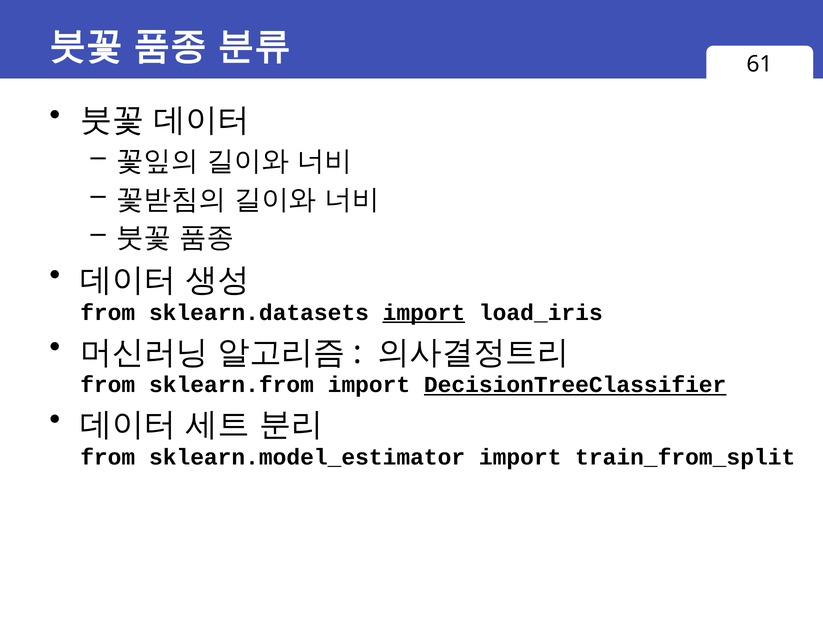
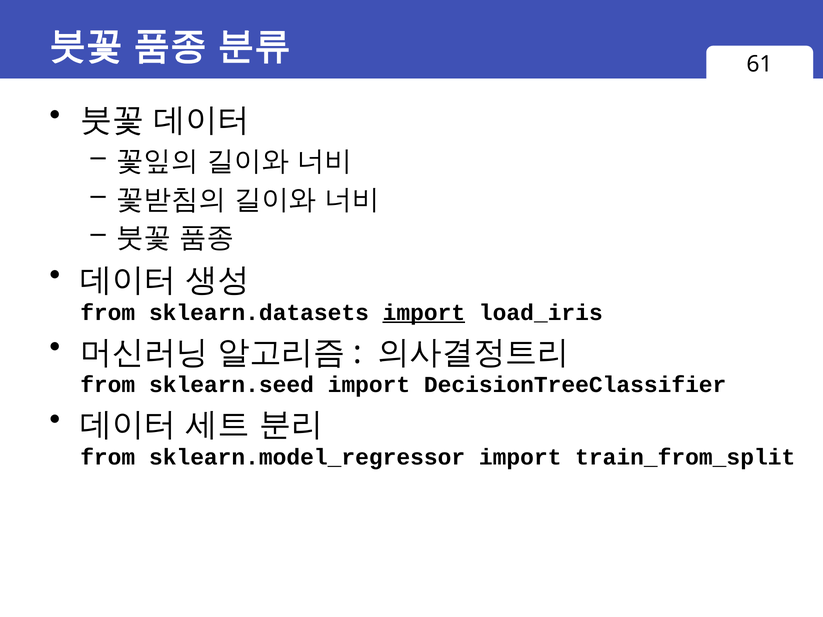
sklearn.from: sklearn.from -> sklearn.seed (231, 385)
DecisionTreeClassifier underline: present -> none (575, 385)
sklearn.model_estimator: sklearn.model_estimator -> sklearn.model_regressor (307, 457)
